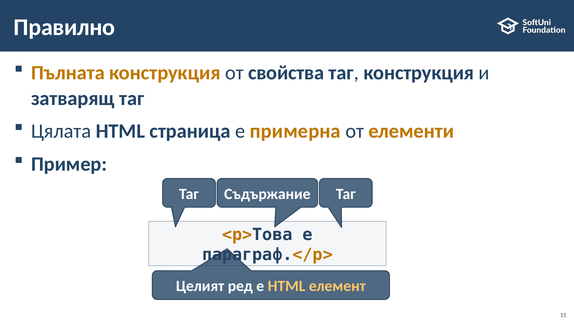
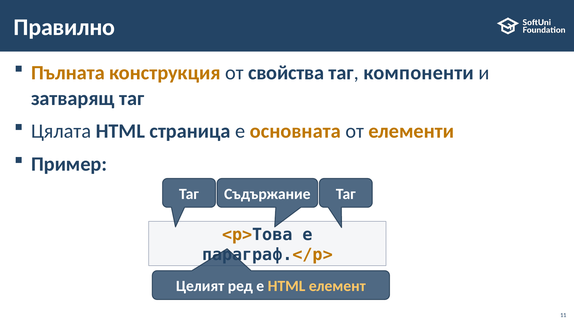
таг конструкция: конструкция -> компоненти (419, 73)
примерна: примерна -> основната (295, 131)
